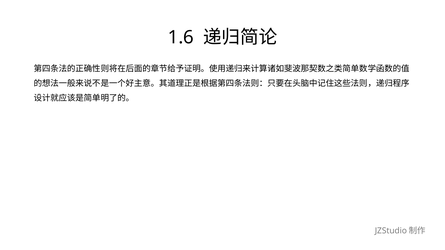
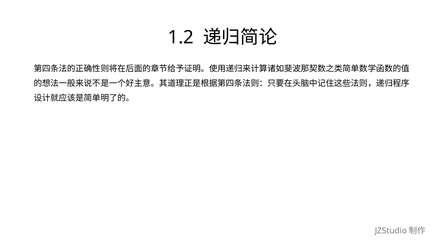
1.6: 1.6 -> 1.2 (181, 37)
